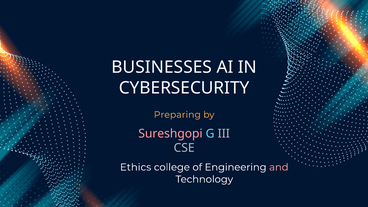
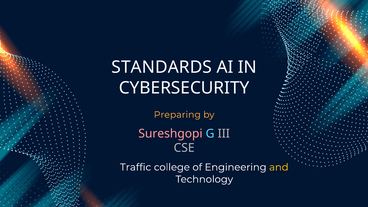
BUSINESSES: BUSINESSES -> STANDARDS (162, 67)
Ethics: Ethics -> Trafﬁc (136, 167)
and colour: pink -> yellow (279, 167)
